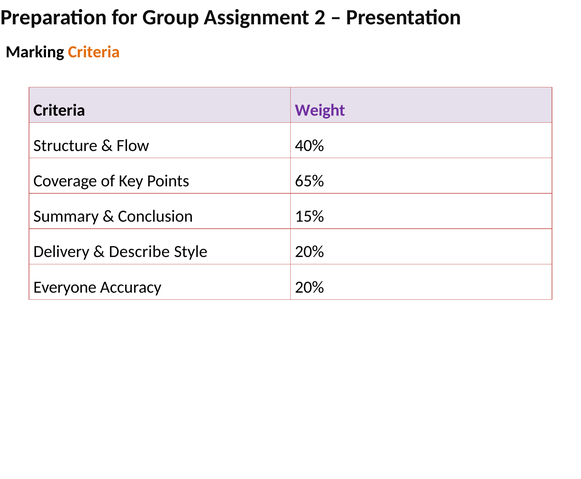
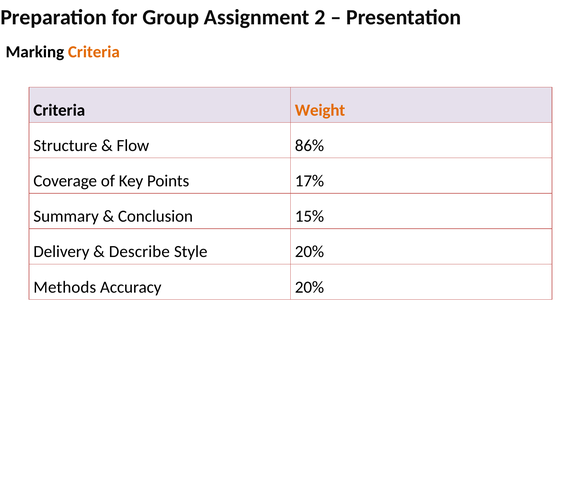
Weight colour: purple -> orange (320, 110)
40%: 40% -> 86% (309, 146)
65%: 65% -> 17% (309, 181)
Everyone: Everyone -> Methods (65, 287)
